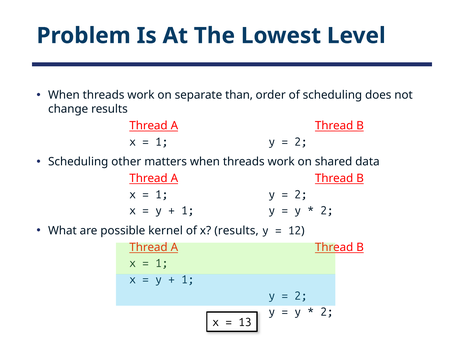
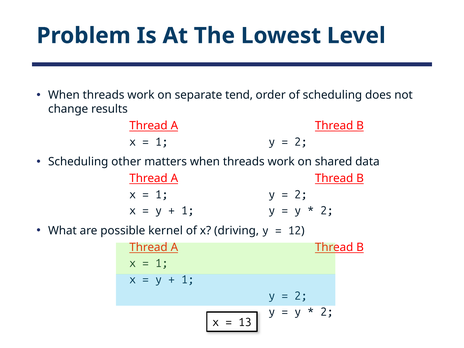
than: than -> tend (239, 95)
x results: results -> driving (237, 231)
